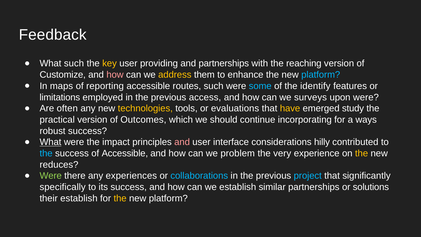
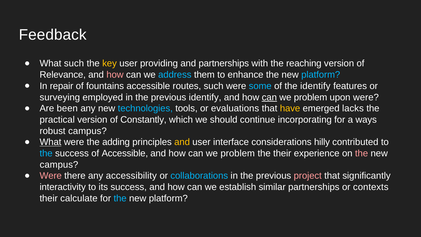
Customize: Customize -> Relevance (63, 75)
address colour: yellow -> light blue (175, 75)
maps: maps -> repair (62, 86)
reporting: reporting -> fountains (105, 86)
limitations: limitations -> surveying (60, 97)
previous access: access -> identify (205, 97)
can underline: none -> present (269, 97)
surveys: surveys -> problem (311, 97)
often: often -> been (67, 108)
technologies colour: yellow -> light blue (145, 108)
study: study -> lacks (353, 108)
Outcomes: Outcomes -> Constantly (143, 120)
robust success: success -> campus (87, 131)
impact: impact -> adding (116, 142)
and colour: pink -> yellow (182, 142)
the very: very -> their (282, 153)
the colour: yellow -> pink (362, 153)
reduces: reduces -> campus (59, 165)
Were colour: light green -> pink (51, 176)
experiences: experiences -> accessibility (131, 176)
project colour: light blue -> pink (308, 176)
specifically: specifically -> interactivity (63, 187)
solutions: solutions -> contexts (371, 187)
their establish: establish -> calculate (79, 198)
the colour: yellow -> light blue (120, 198)
